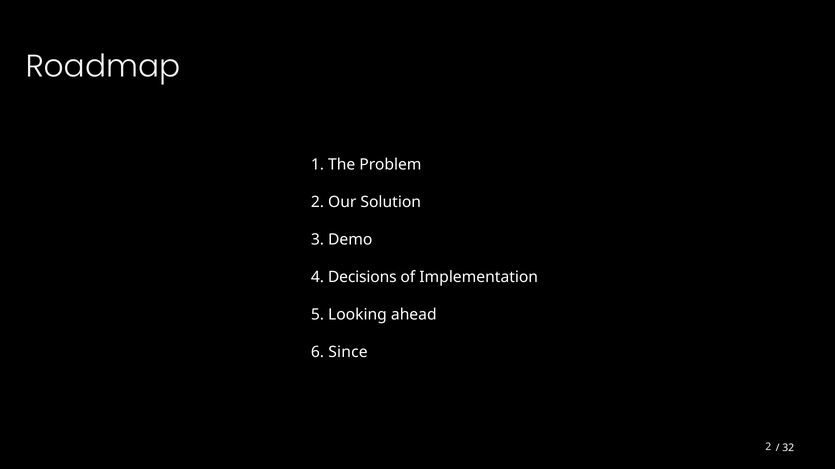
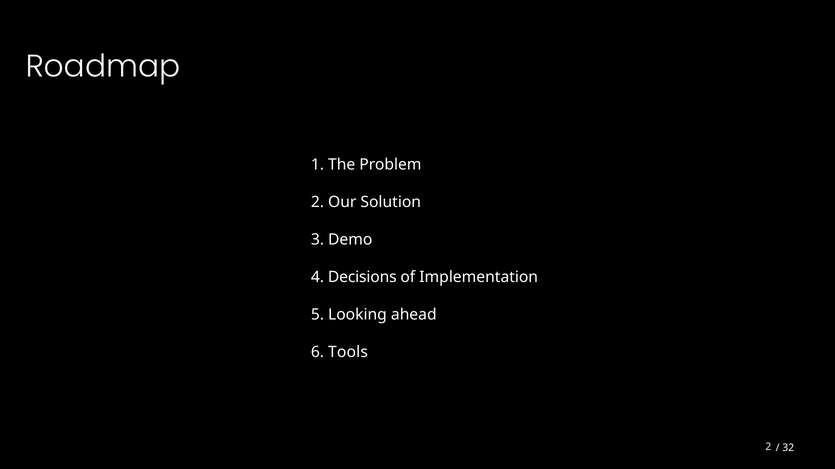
Since: Since -> Tools (348, 353)
